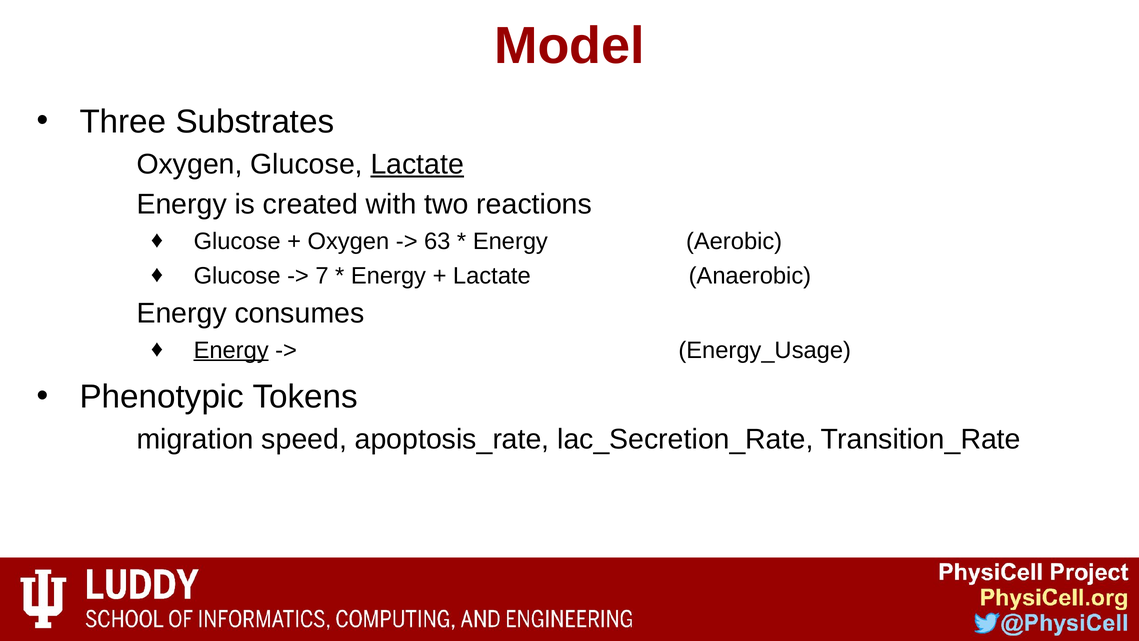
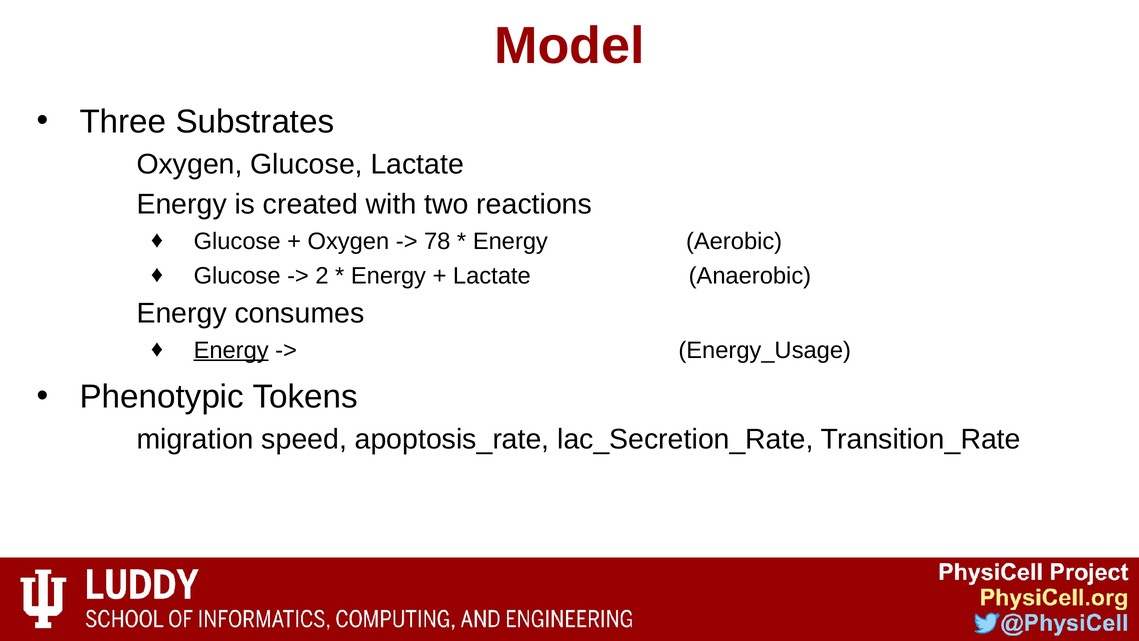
Lactate underline: present -> none (417, 164)
63: 63 -> 78 (437, 241)
7: 7 -> 2 (322, 276)
